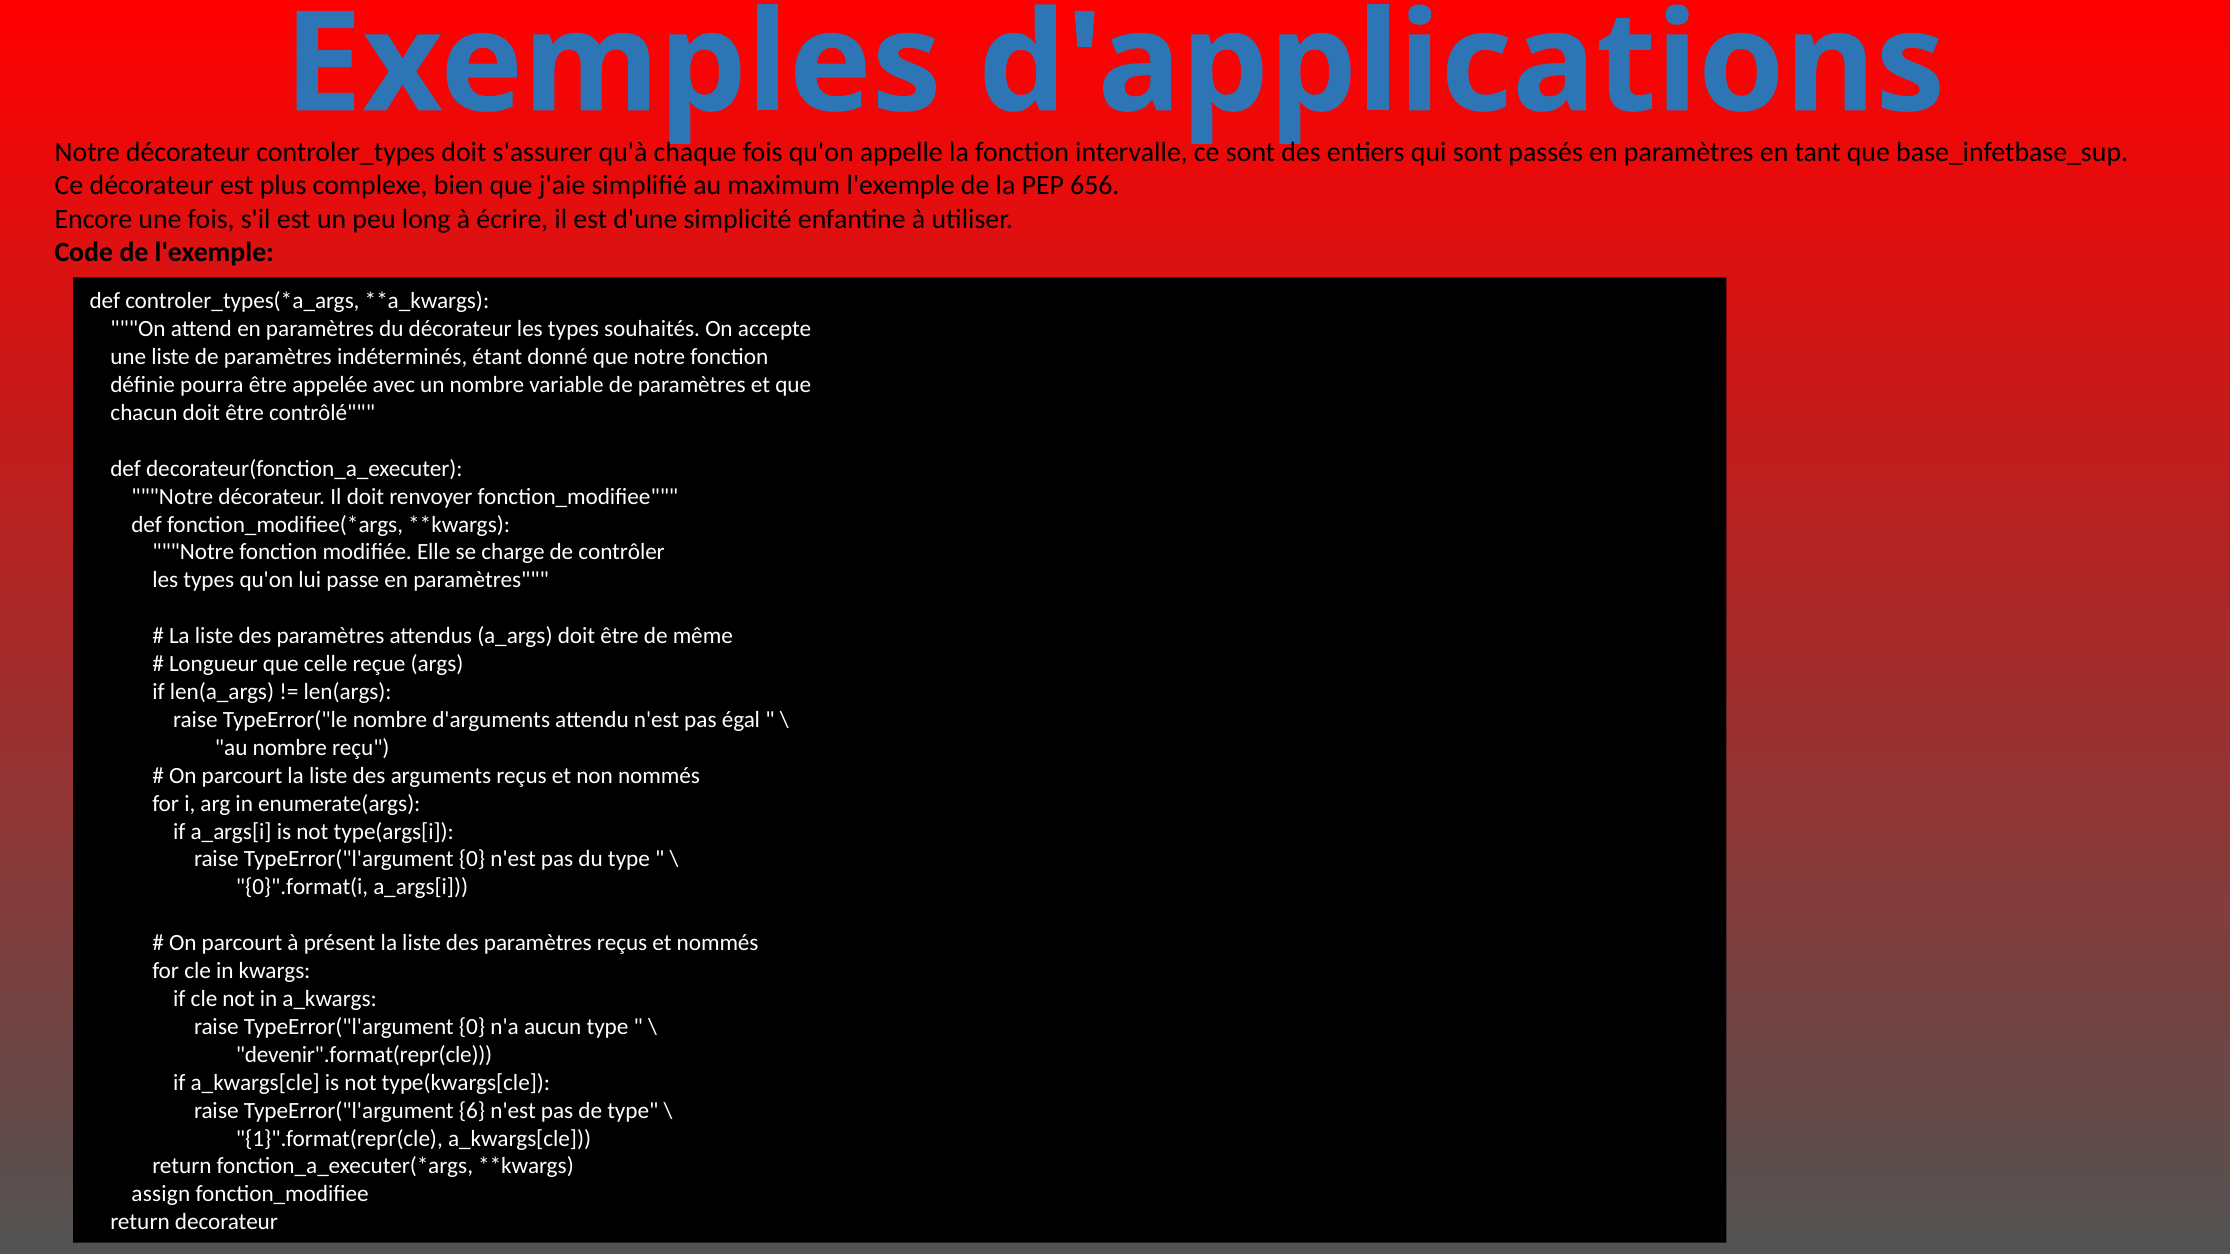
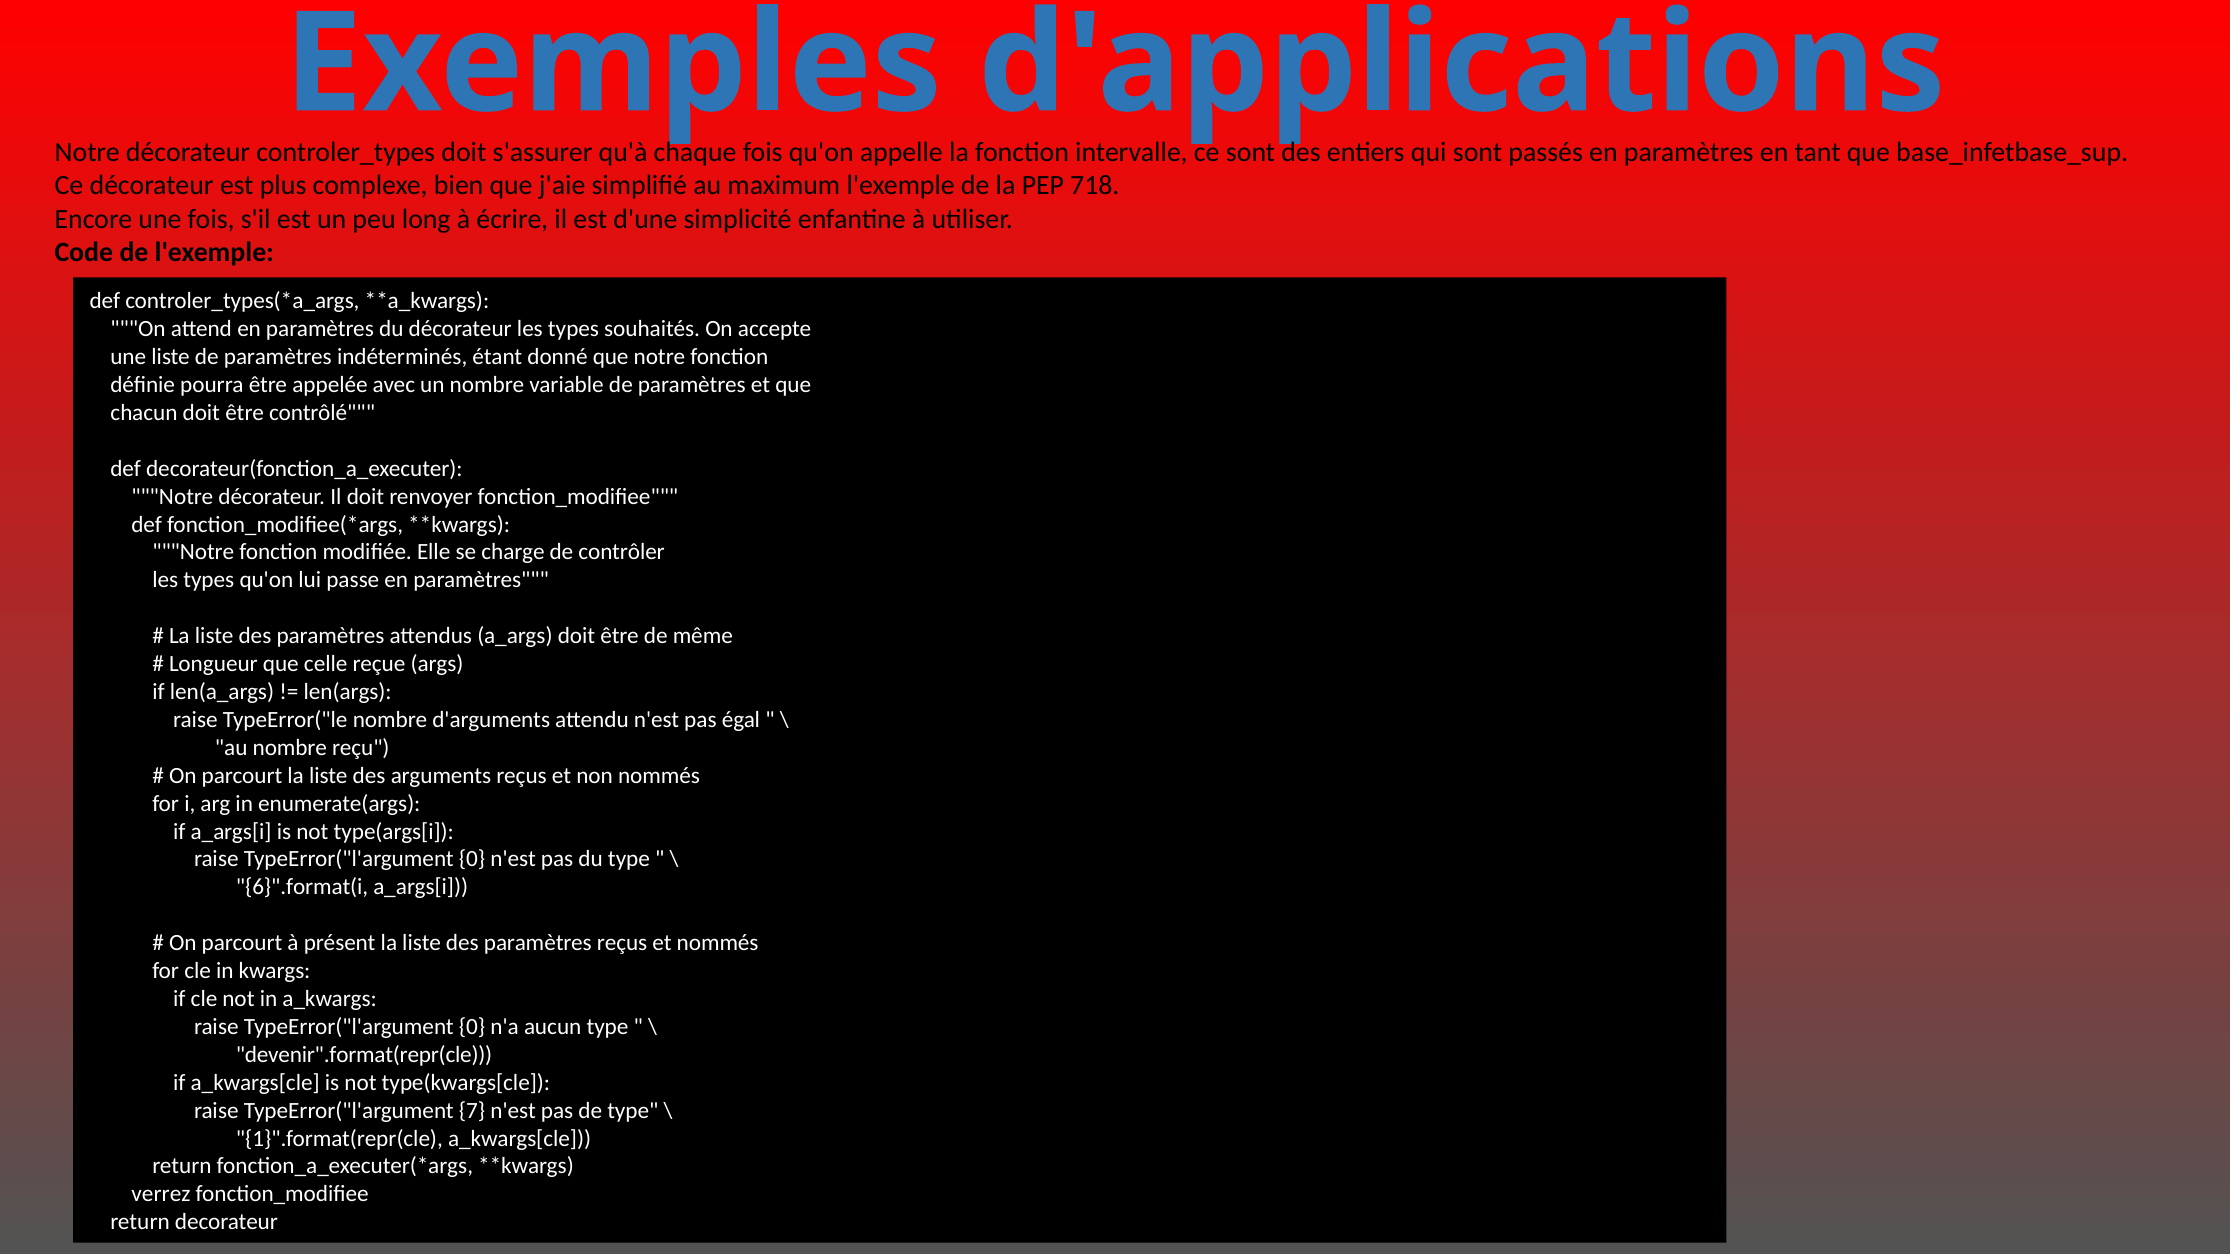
656: 656 -> 718 (1095, 186)
0}".format(i: 0}".format(i -> 6}".format(i (302, 887)
6: 6 -> 7 (472, 1111)
assign: assign -> verrez (161, 1195)
